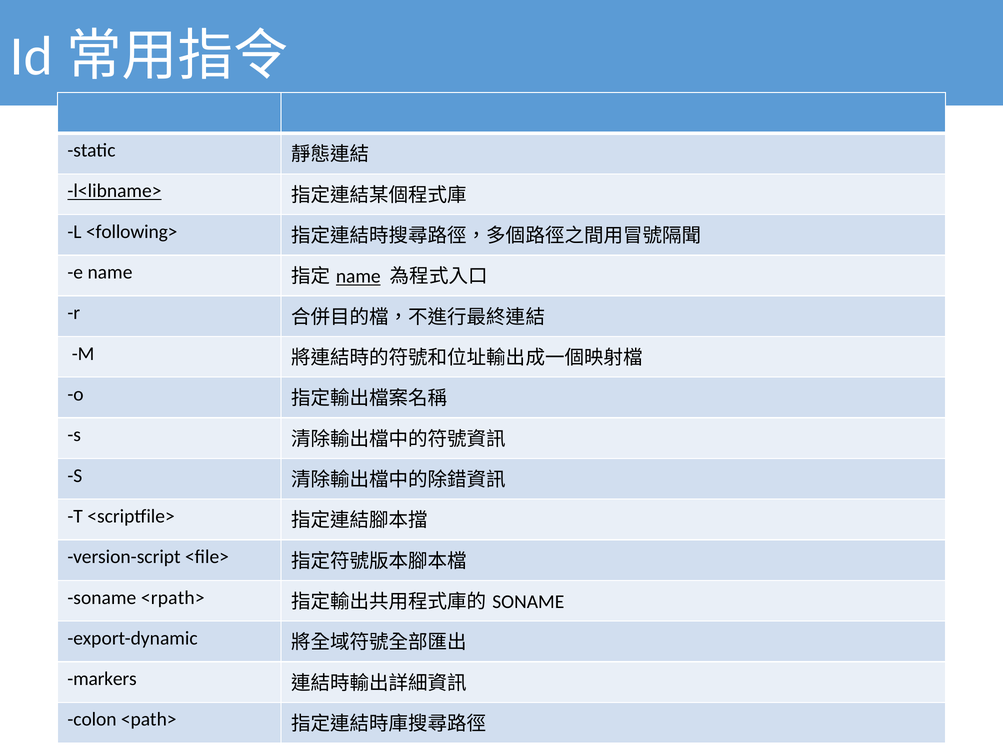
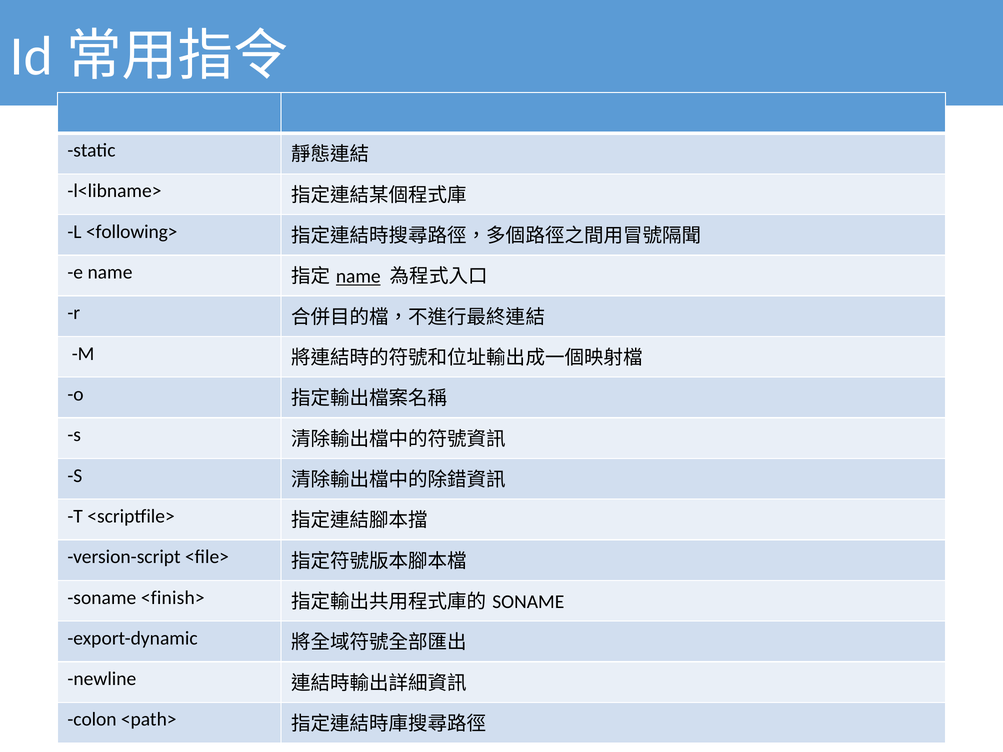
l<libname> underline: present -> none (114, 191)
<rpath>: <rpath> -> <finish> (173, 598)
markers: markers -> newline (102, 679)
